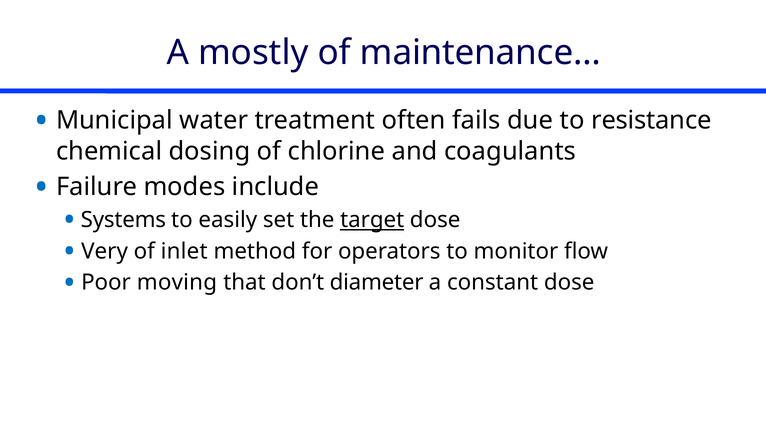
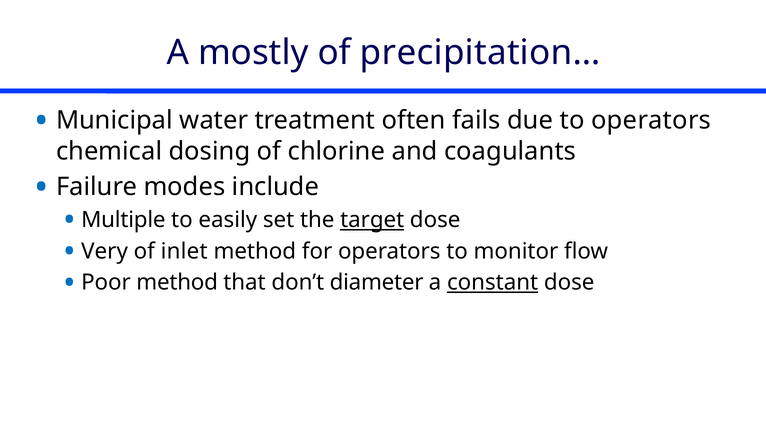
maintenance…: maintenance… -> precipitation… (480, 53)
to resistance: resistance -> operators (651, 121)
Systems: Systems -> Multiple (123, 220)
Poor moving: moving -> method (177, 283)
constant underline: none -> present (493, 283)
